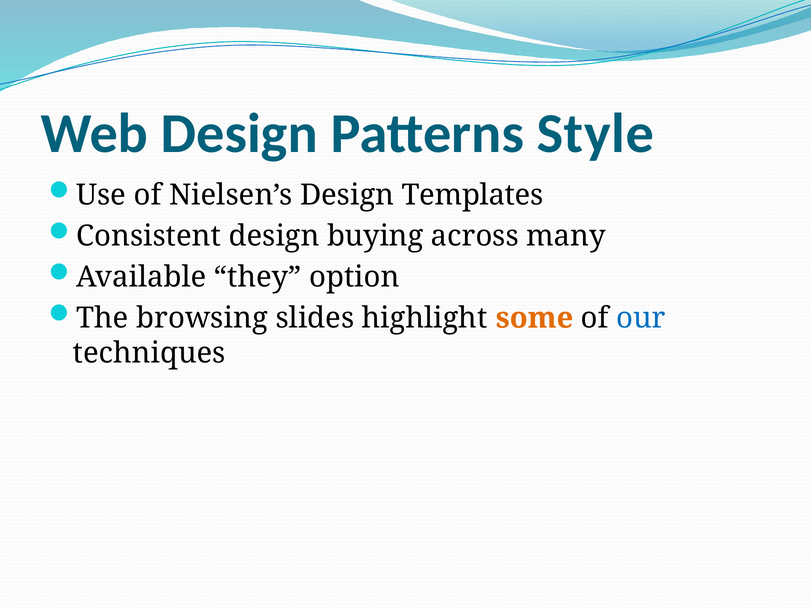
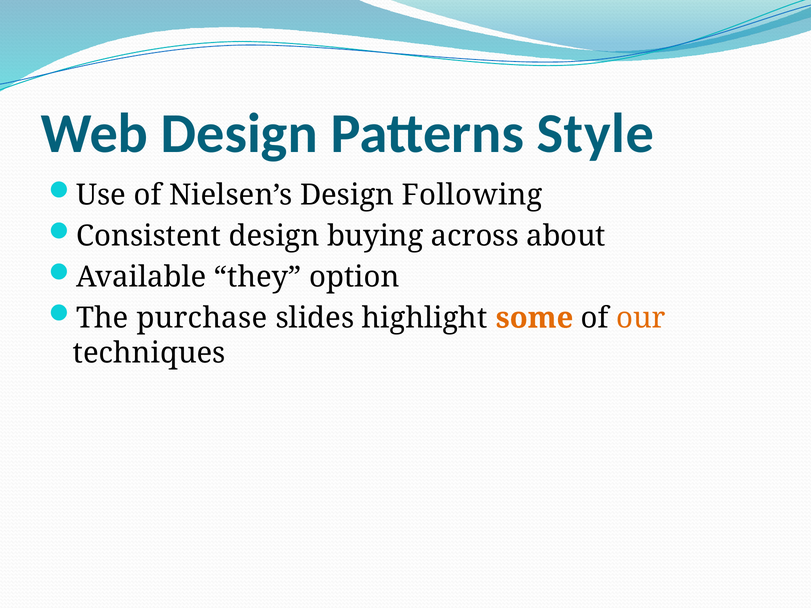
Templates: Templates -> Following (472, 195)
many: many -> about (566, 236)
browsing: browsing -> purchase (202, 318)
our colour: blue -> orange (641, 318)
